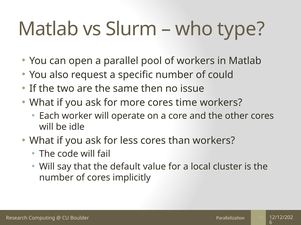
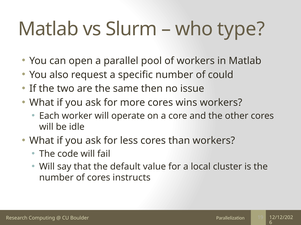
time: time -> wins (186, 103)
implicitly: implicitly -> instructs (132, 178)
